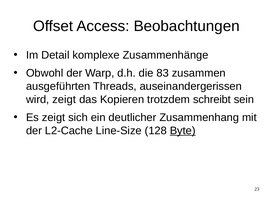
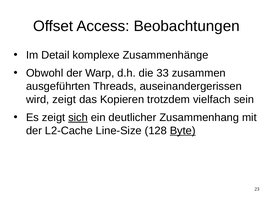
83: 83 -> 33 (163, 73)
schreibt: schreibt -> vielfach (212, 100)
sich underline: none -> present (78, 118)
